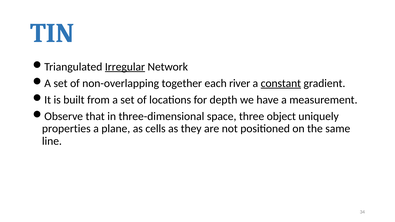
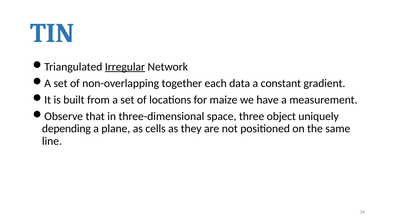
river: river -> data (240, 83)
constant underline: present -> none (281, 83)
depth: depth -> maize (224, 100)
properties: properties -> depending (66, 129)
